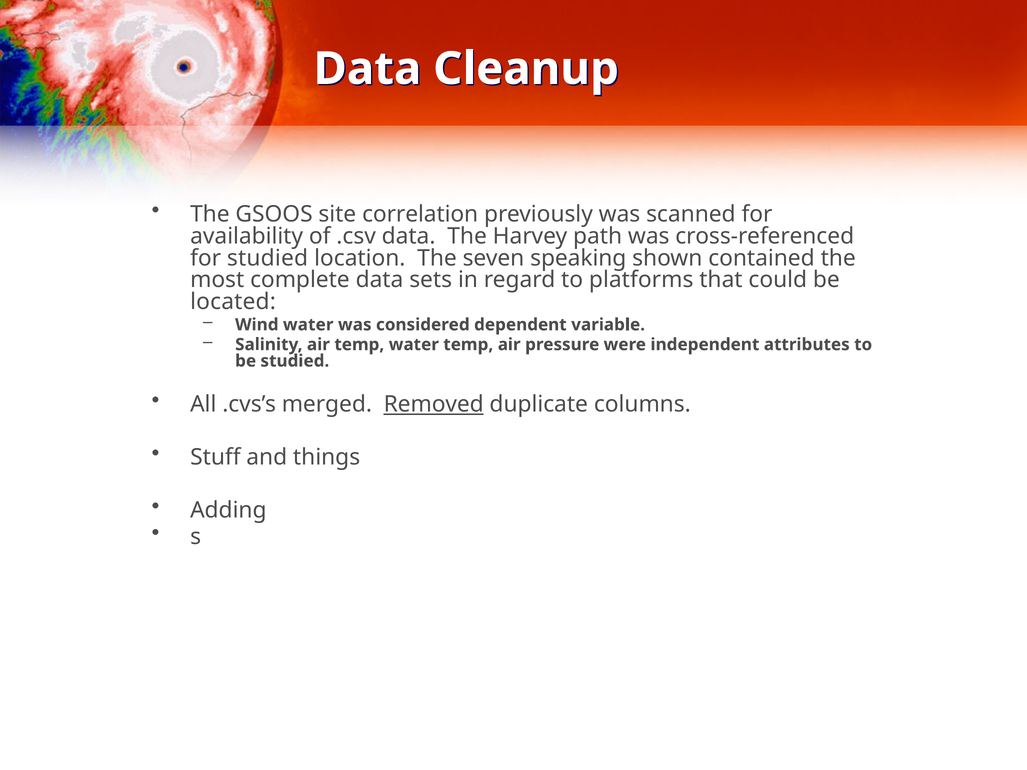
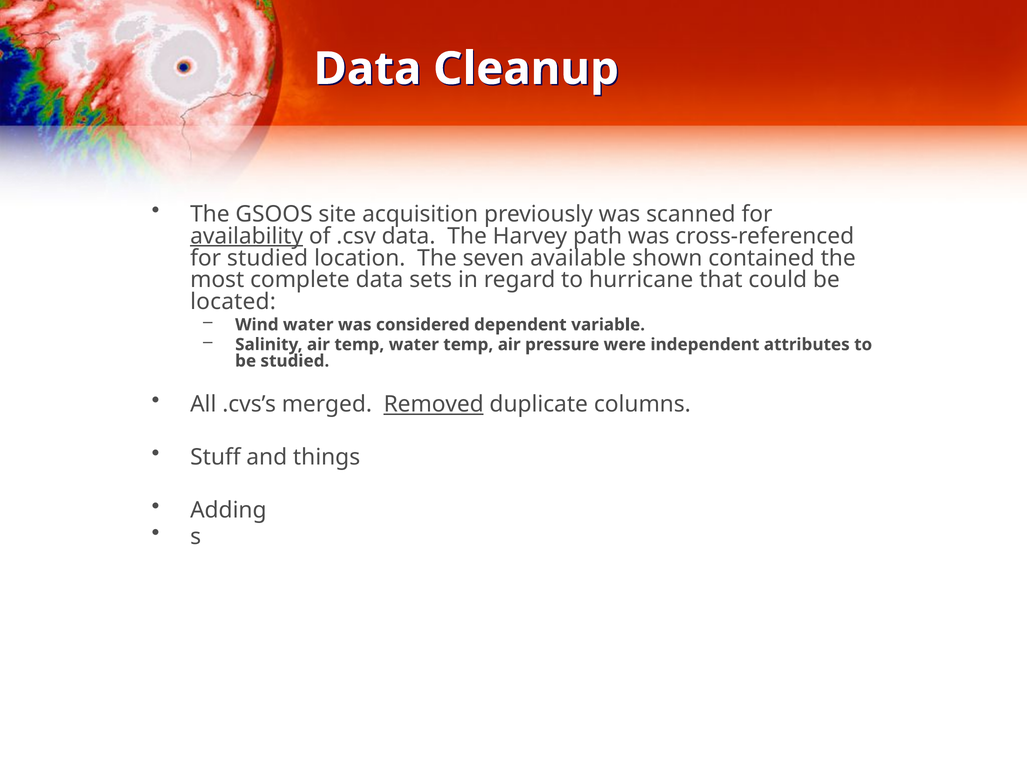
correlation: correlation -> acquisition (420, 214)
availability underline: none -> present (247, 236)
speaking: speaking -> available (578, 258)
platforms: platforms -> hurricane (641, 280)
